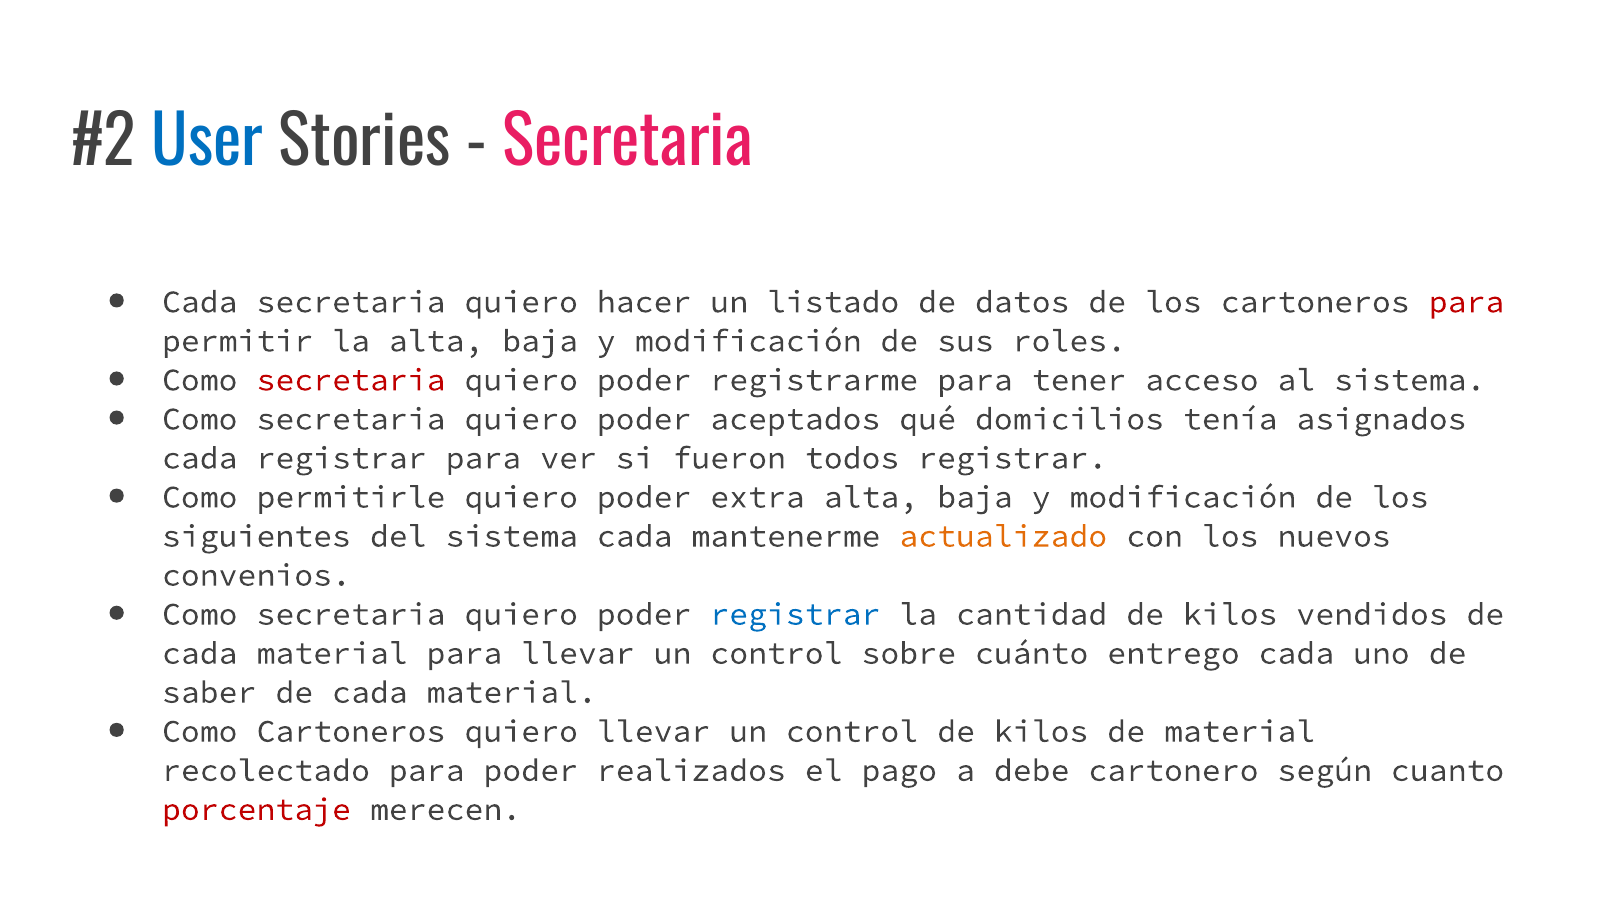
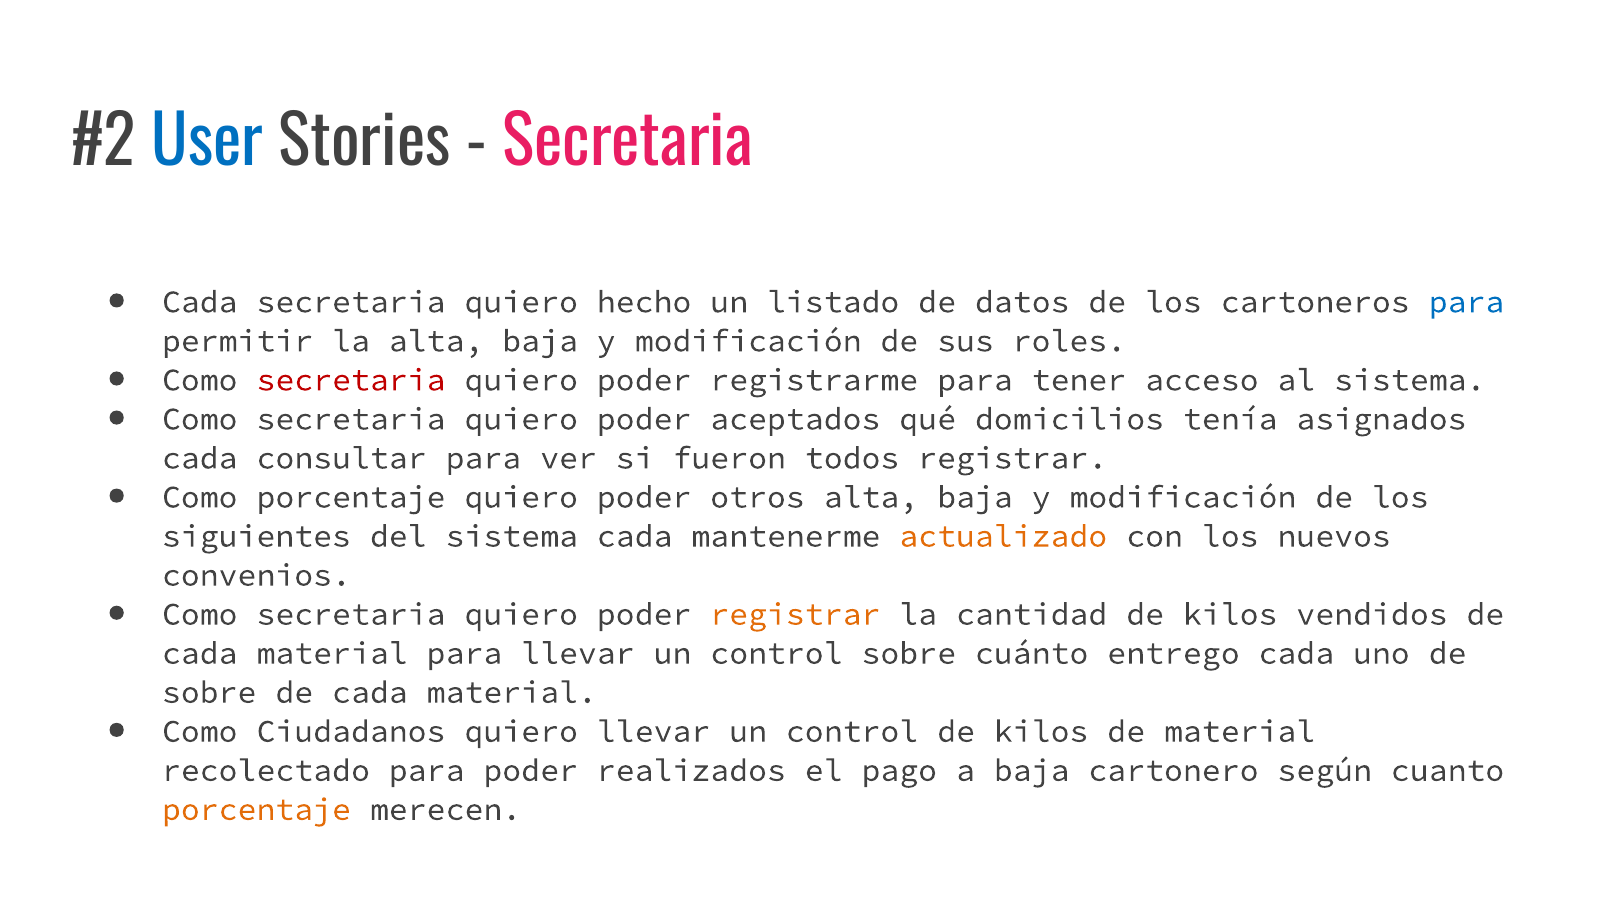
hacer: hacer -> hecho (644, 302)
para colour: red -> blue (1466, 302)
cada registrar: registrar -> consultar (342, 458)
Como permitirle: permitirle -> porcentaje (351, 497)
extra: extra -> otros (757, 497)
registrar colour: blue -> orange (795, 614)
saber: saber -> sobre (209, 692)
Como Cartoneros: Cartoneros -> Ciudadanos (351, 731)
a debe: debe -> baja (1032, 771)
porcentaje colour: red -> orange (256, 810)
